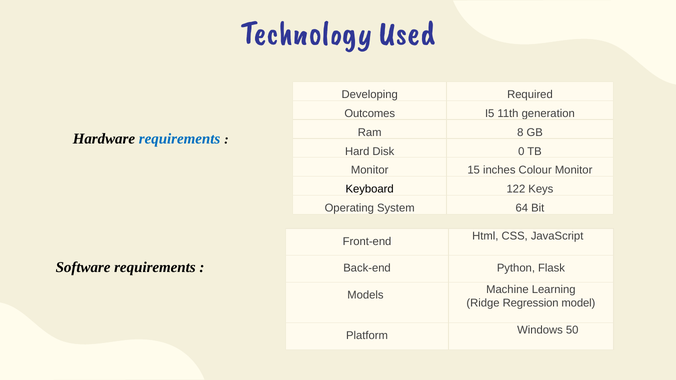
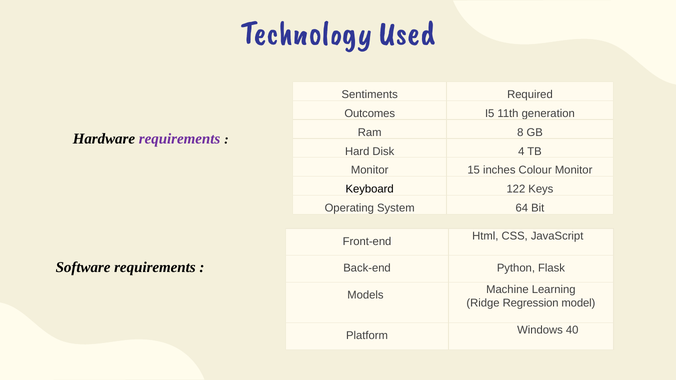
Developing: Developing -> Sentiments (370, 95)
requirements colour: blue -> purple (180, 139)
0: 0 -> 4 (521, 151)
50: 50 -> 40 (572, 330)
